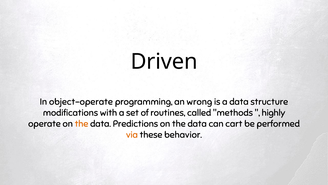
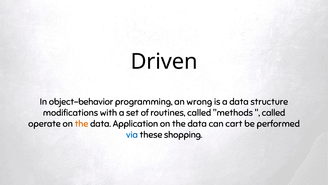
object-operate: object-operate -> object-behavior (81, 102)
highly: highly -> called (273, 113)
Predictions: Predictions -> Application (135, 124)
via colour: orange -> blue (132, 134)
behavior: behavior -> shopping (183, 134)
